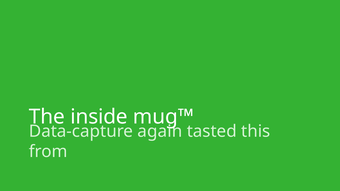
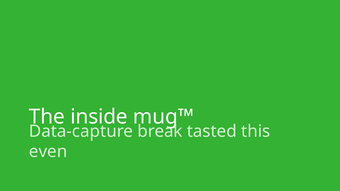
again: again -> break (160, 131)
from: from -> even (48, 152)
